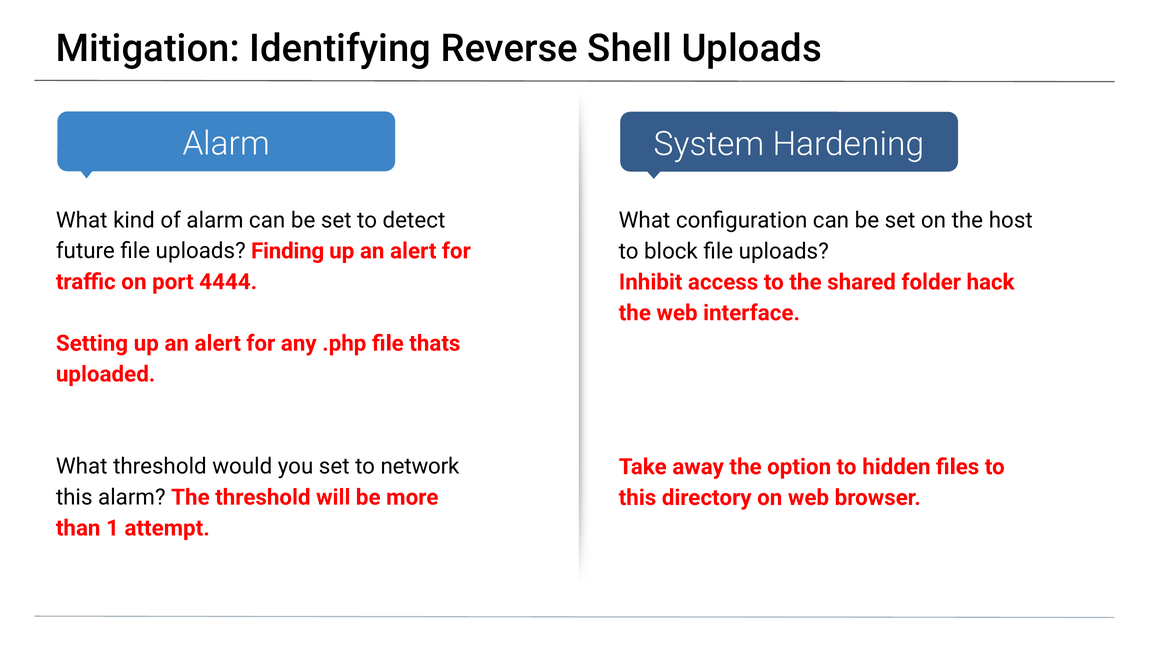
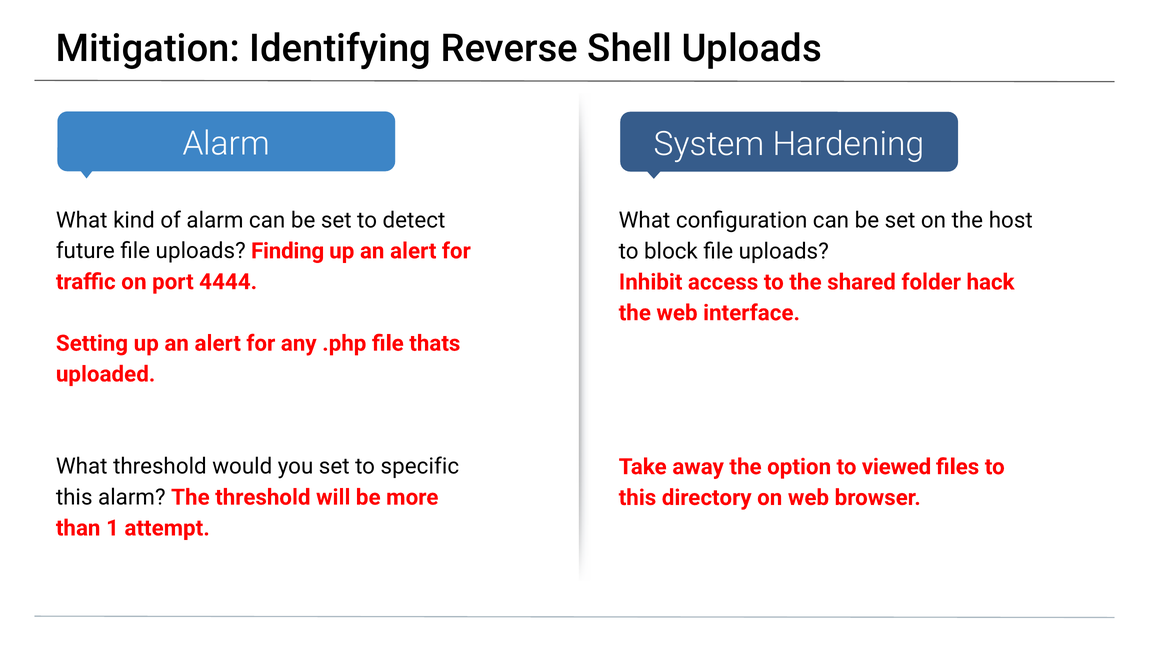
network: network -> specific (420, 467)
hidden: hidden -> viewed (897, 467)
